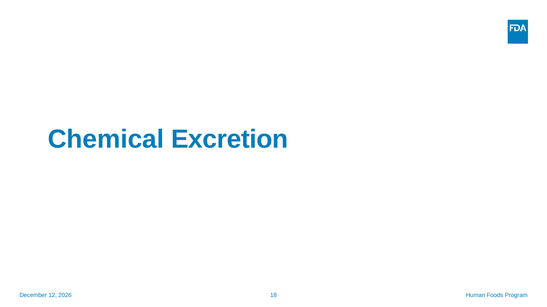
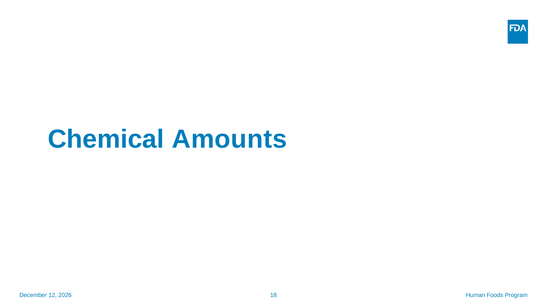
Excretion: Excretion -> Amounts (229, 140)
